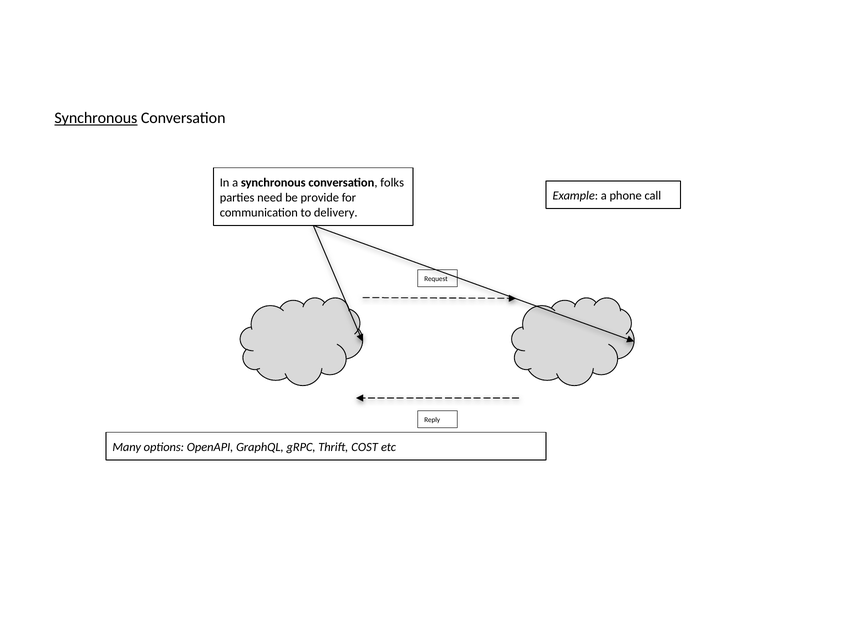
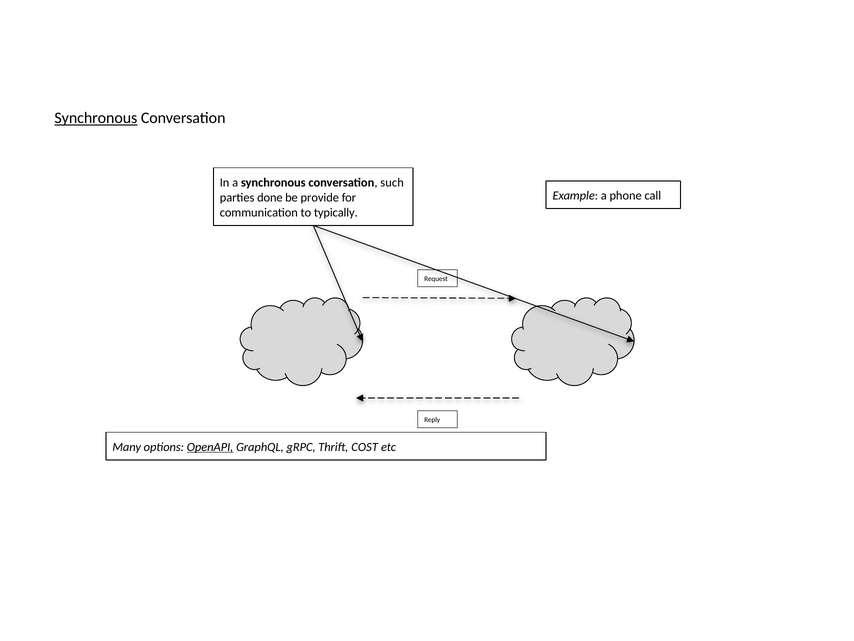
folks: folks -> such (392, 182)
need: need -> done (270, 197)
delivery: delivery -> typically (336, 212)
OpenAPI underline: none -> present (210, 447)
